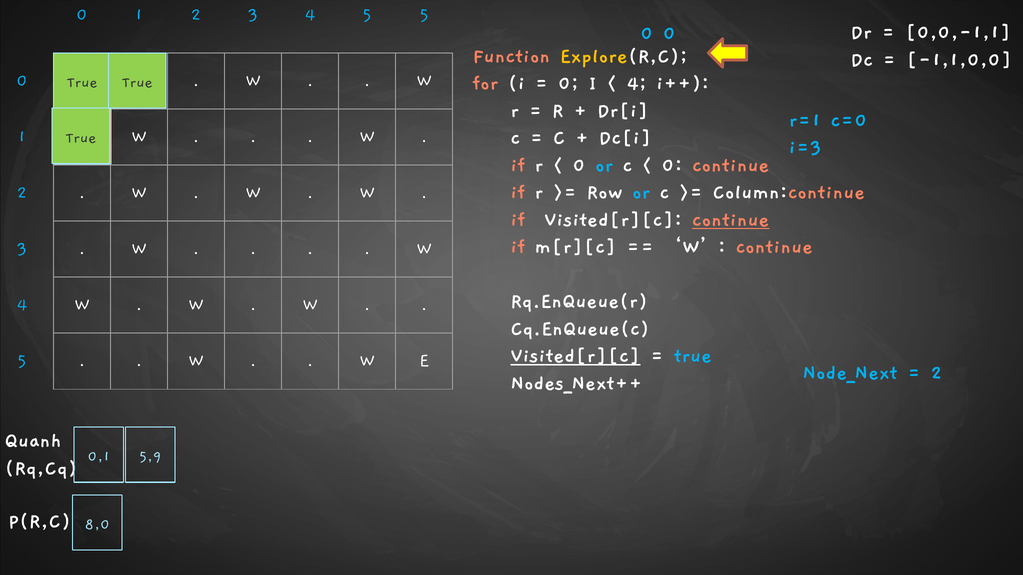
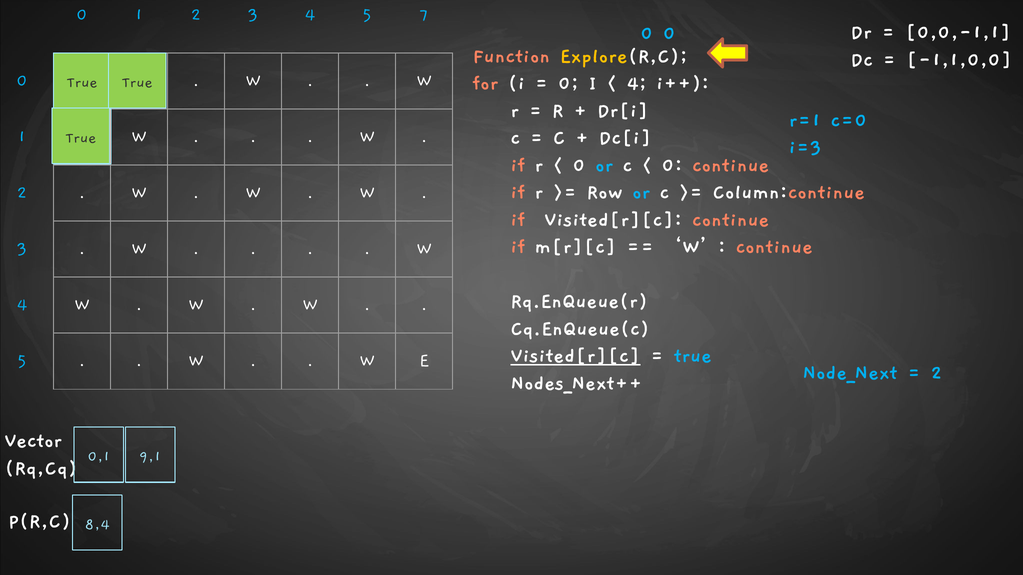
5 5: 5 -> 7 (424, 14)
continue underline: present -> none (731, 219)
Quanh: Quanh -> Vector (33, 440)
5,9: 5,9 -> 9,1 (150, 456)
8,0: 8,0 -> 8,4 (97, 524)
